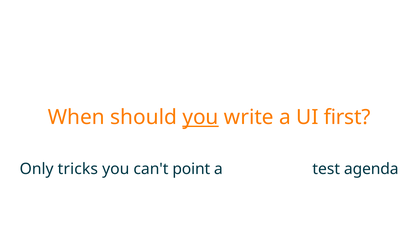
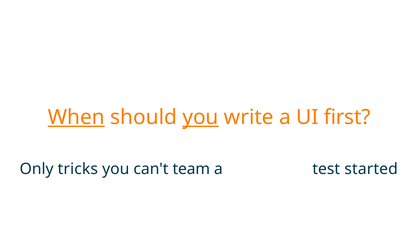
When underline: none -> present (76, 117)
point: point -> team (191, 169)
agenda: agenda -> started (371, 169)
